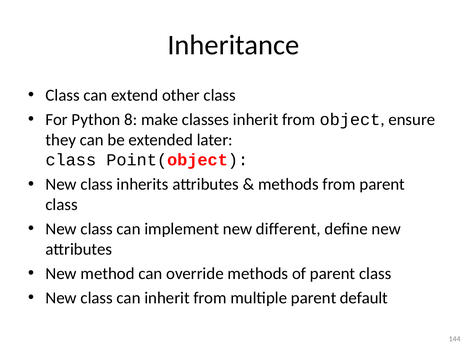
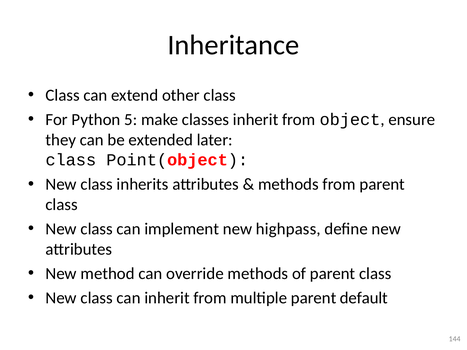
8: 8 -> 5 (131, 120)
different: different -> highpass (288, 229)
